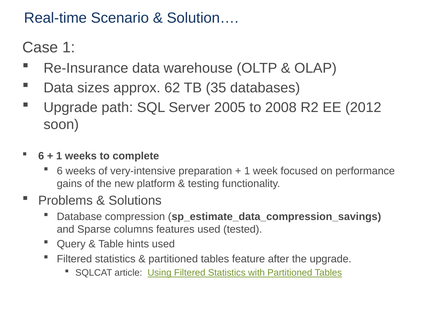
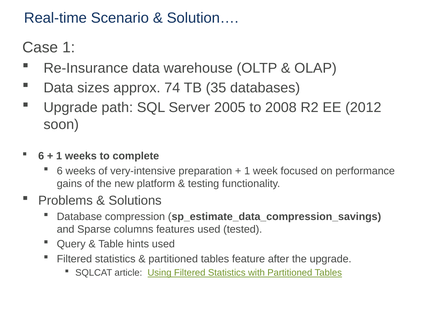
62: 62 -> 74 (172, 88)
